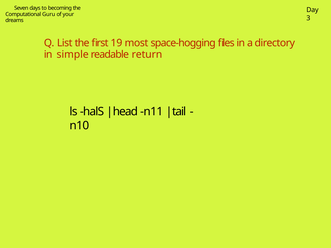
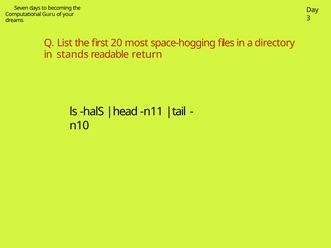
19: 19 -> 20 (116, 43)
simple: simple -> stands (73, 55)
